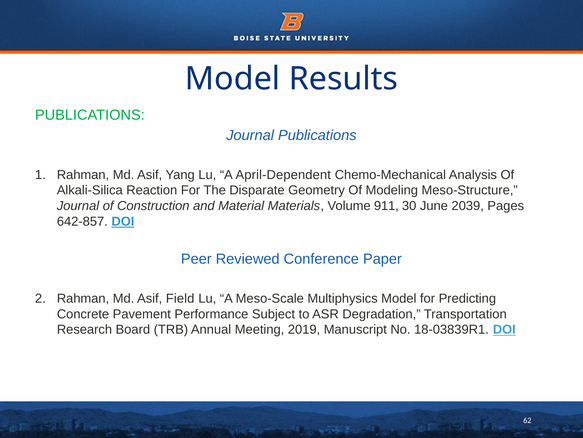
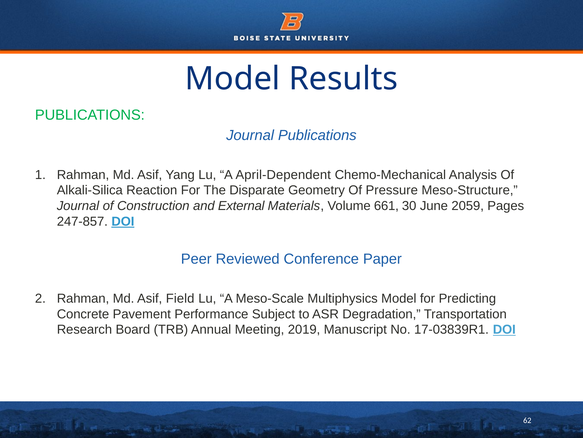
Modeling: Modeling -> Pressure (392, 190)
Material: Material -> External (241, 206)
911: 911 -> 661 (386, 206)
2039: 2039 -> 2059 (468, 206)
642-857: 642-857 -> 247-857 (82, 221)
18-03839R1: 18-03839R1 -> 17-03839R1 (451, 329)
